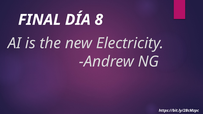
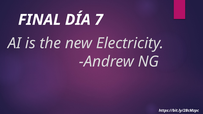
8: 8 -> 7 (99, 20)
